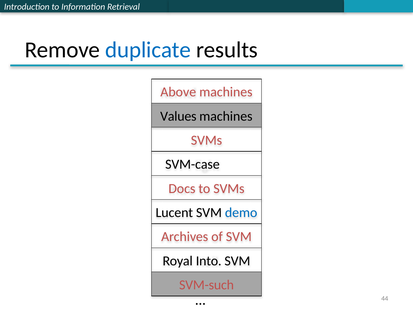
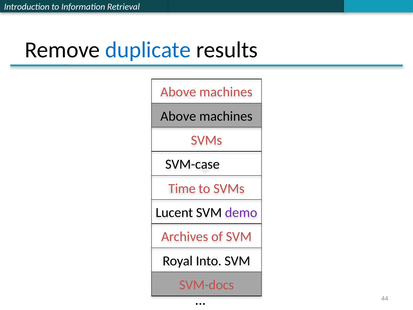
Values: Values -> Above (178, 116)
Docs: Docs -> Time (182, 188)
demo colour: blue -> purple (241, 212)
SVM-such: SVM-such -> SVM-docs (207, 285)
